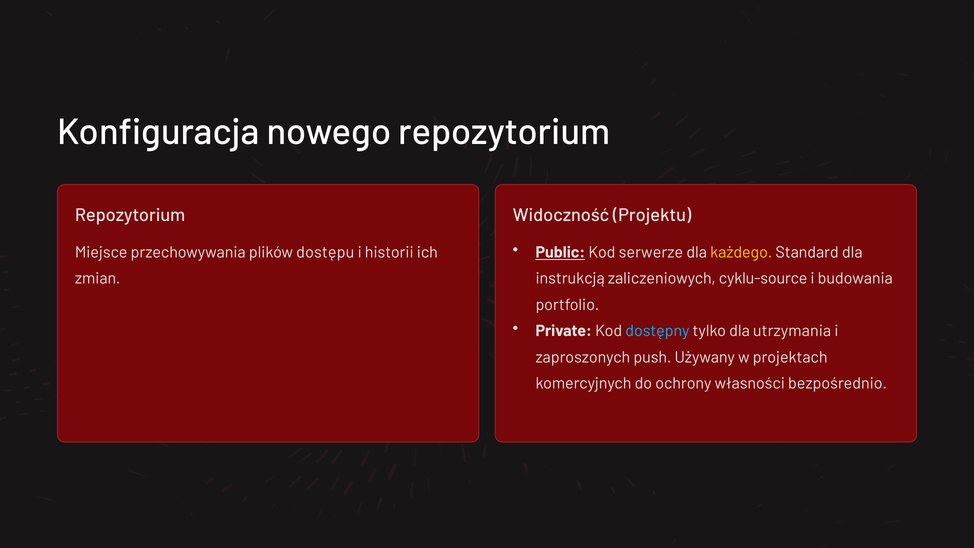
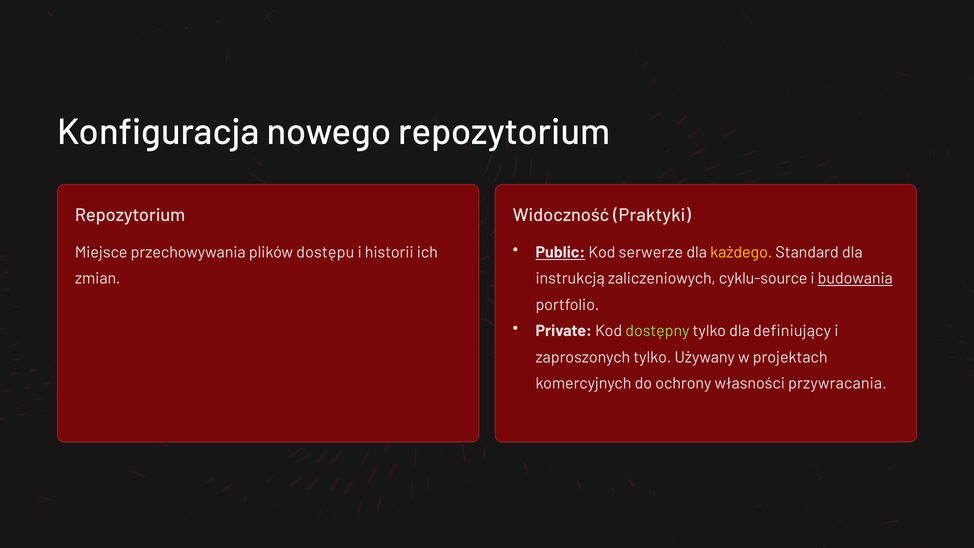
Projektu: Projektu -> Praktyki (652, 215)
budowania underline: none -> present (855, 279)
dostępny colour: light blue -> light green (657, 331)
utrzymania: utrzymania -> definiujący (792, 331)
zaproszonych push: push -> tylko (652, 357)
bezpośrednio: bezpośrednio -> przywracania (837, 383)
